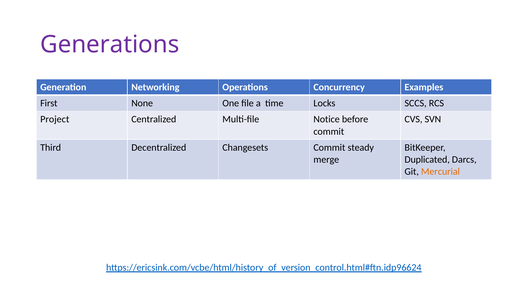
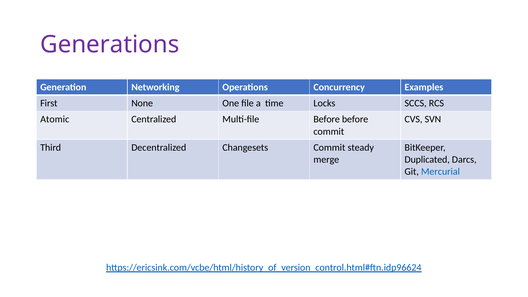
Project: Project -> Atomic (55, 119)
Multi-file Notice: Notice -> Before (327, 119)
Mercurial colour: orange -> blue (440, 172)
